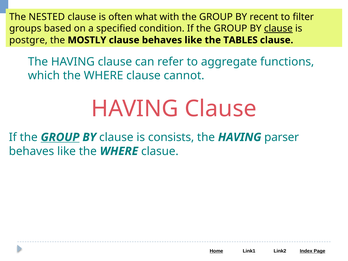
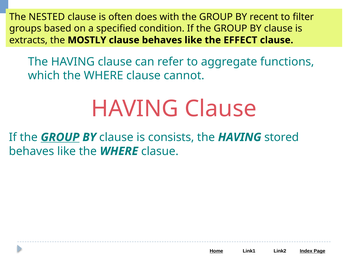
what: what -> does (146, 17)
clause underline: present -> none (278, 28)
postgre: postgre -> extracts (28, 40)
TABLES: TABLES -> EFFECT (240, 40)
parser: parser -> stored (282, 137)
